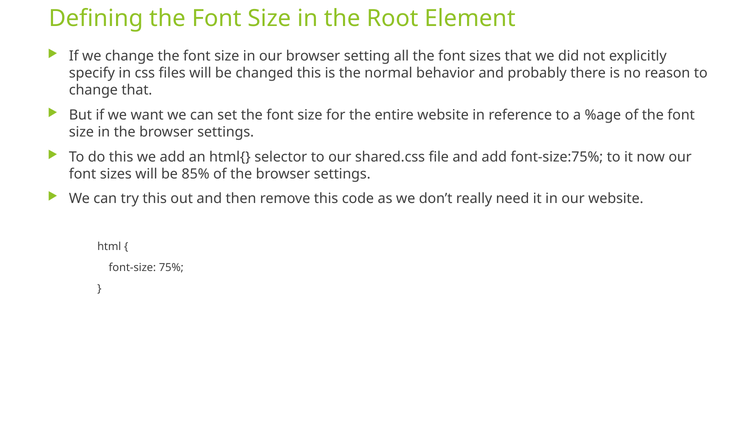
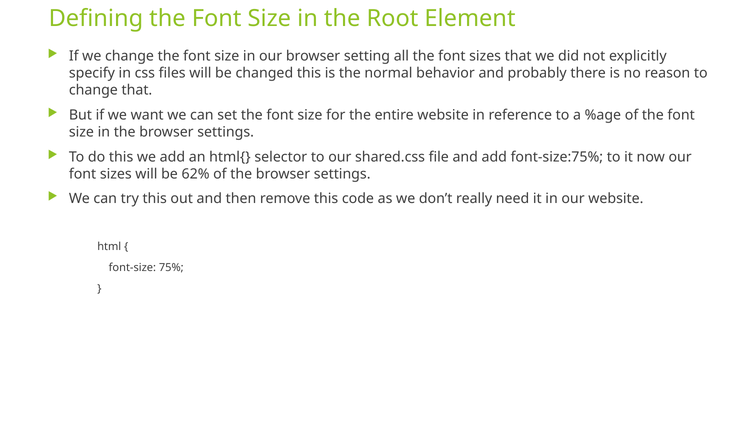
85%: 85% -> 62% (196, 174)
